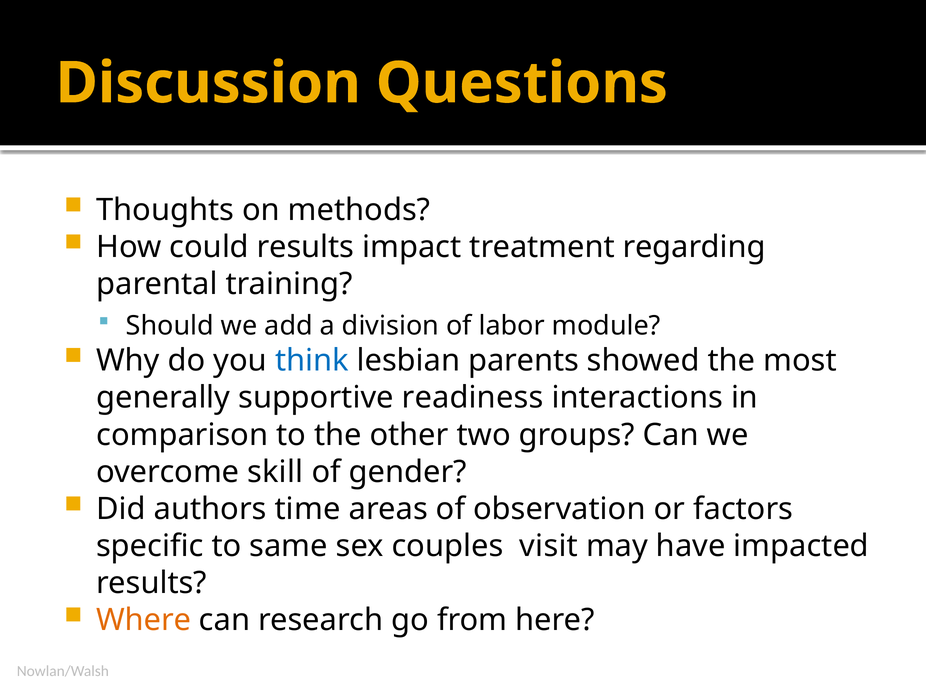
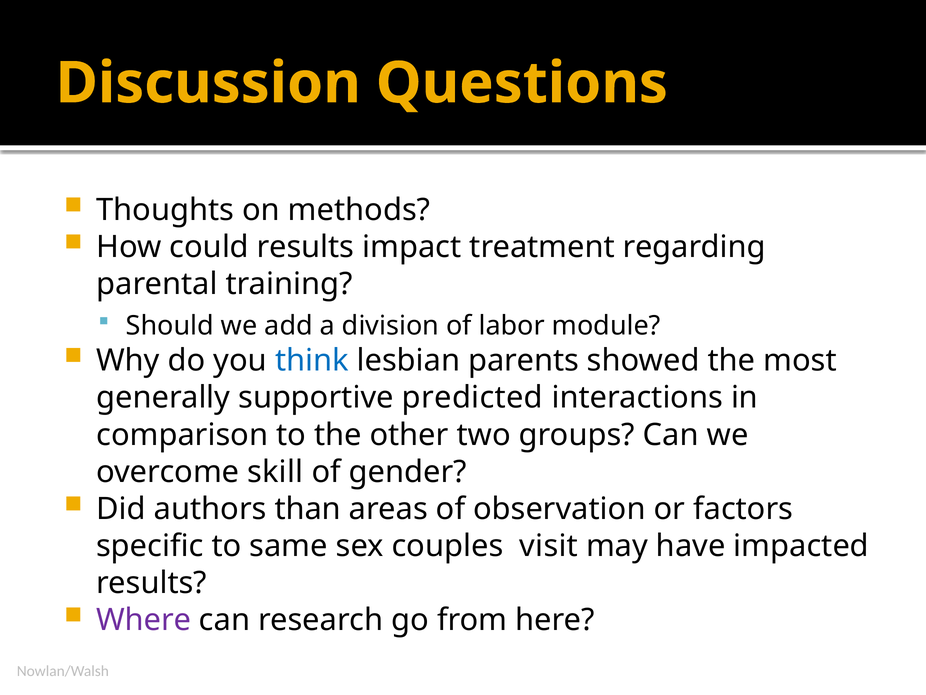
readiness: readiness -> predicted (472, 398)
time: time -> than (308, 509)
Where colour: orange -> purple (144, 620)
